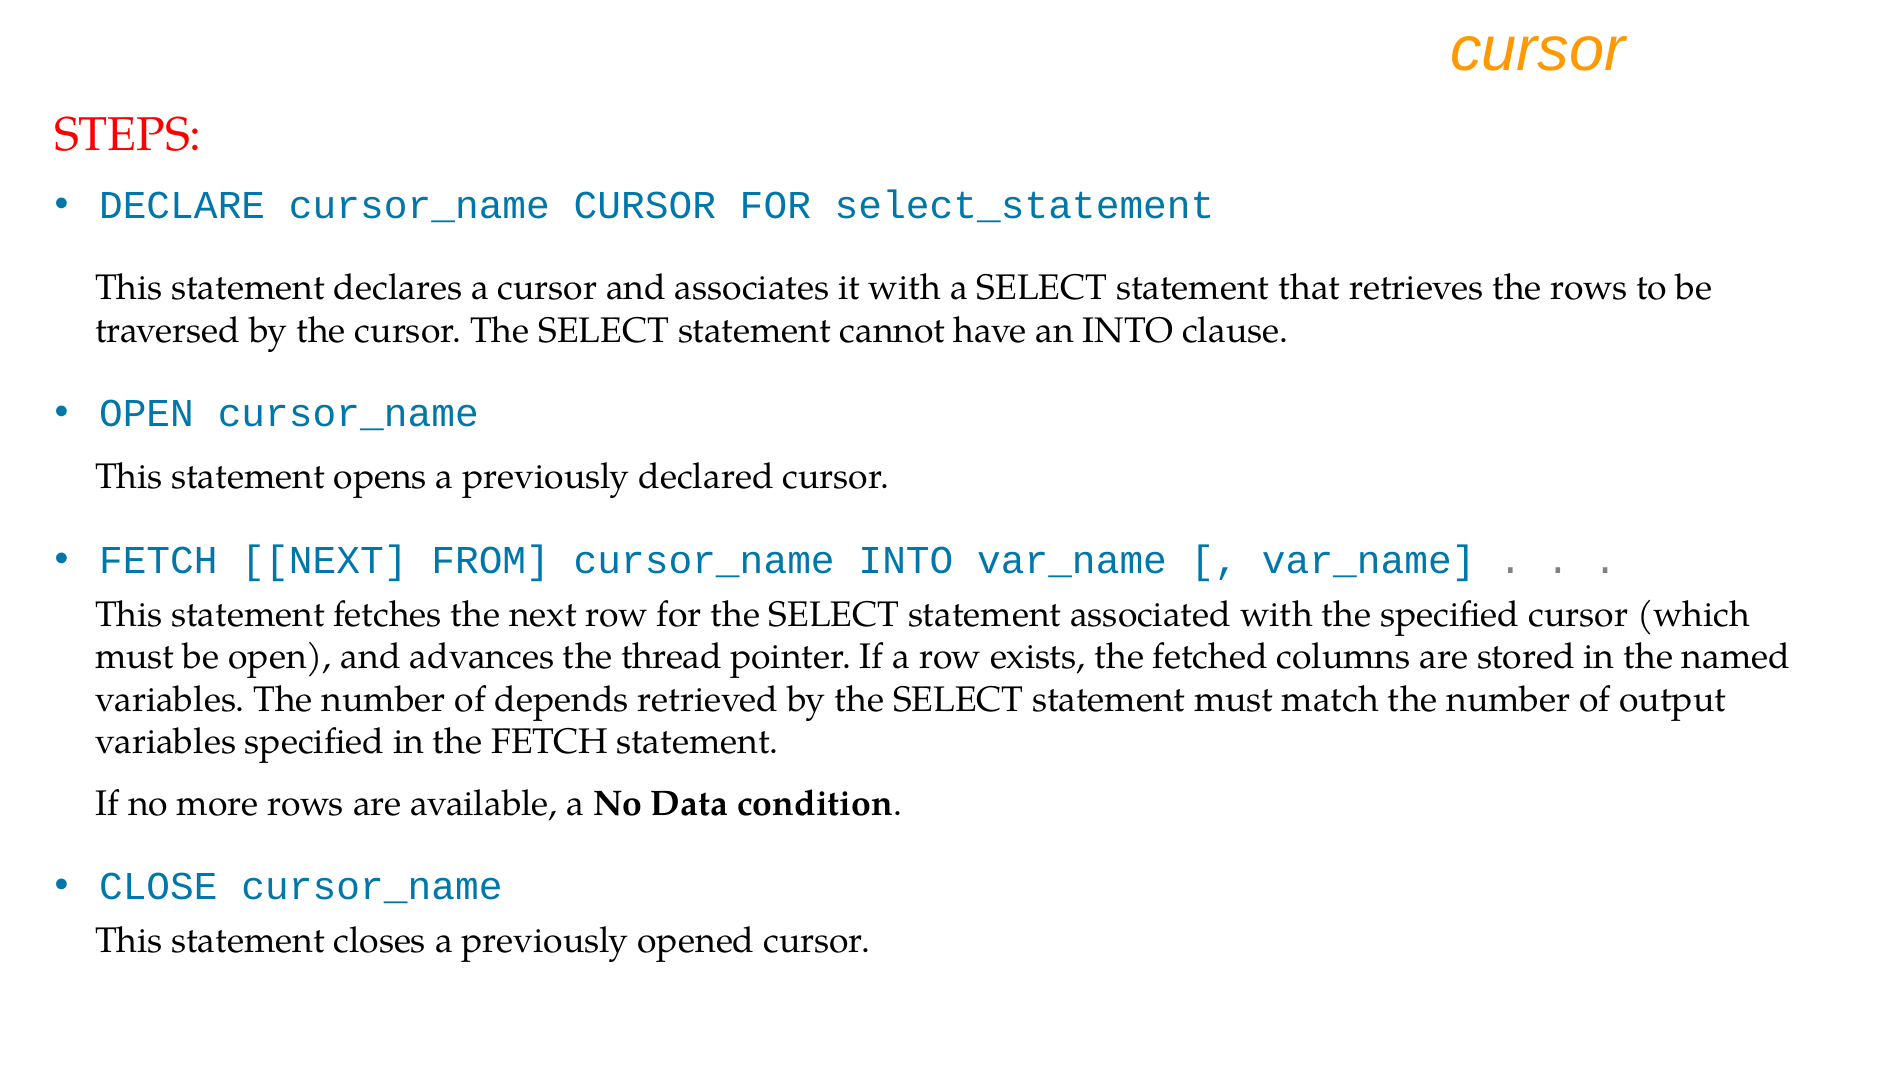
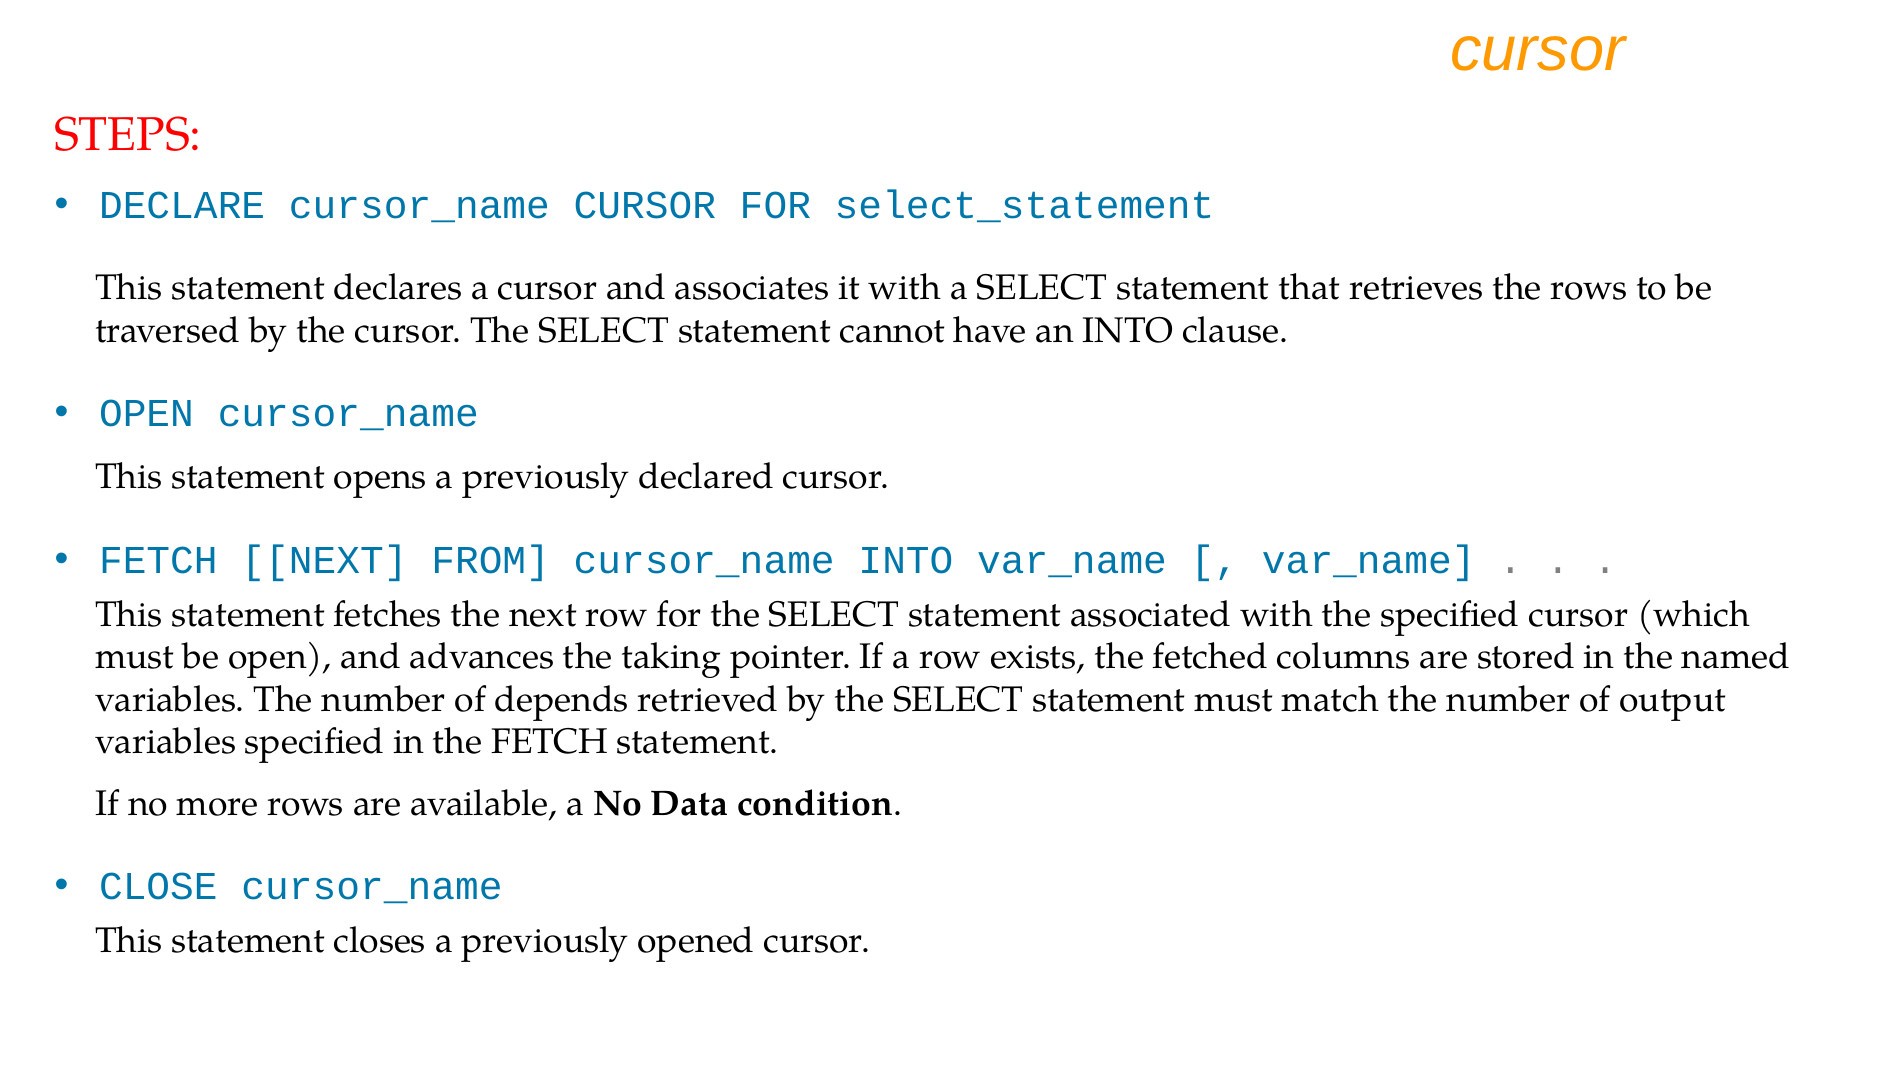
thread: thread -> taking (671, 657)
